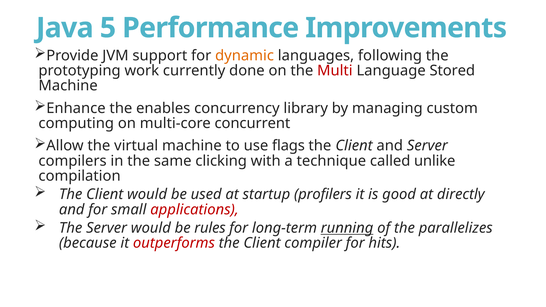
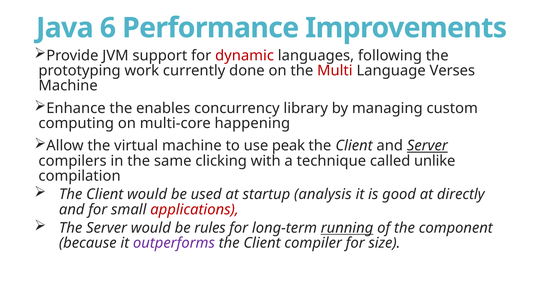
5: 5 -> 6 (108, 28)
dynamic colour: orange -> red (245, 56)
Stored: Stored -> Verses (452, 71)
concurrent: concurrent -> happening (252, 123)
flags: flags -> peak (288, 146)
Server underline: none -> present (427, 146)
profilers: profilers -> analysis (323, 194)
parallelizes: parallelizes -> component (456, 228)
outperforms colour: red -> purple (174, 243)
hits: hits -> size (384, 243)
